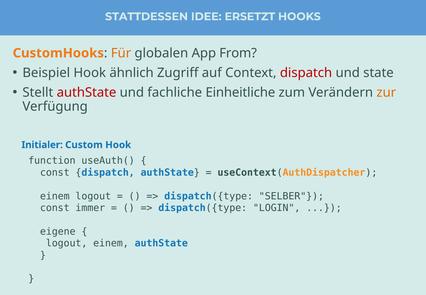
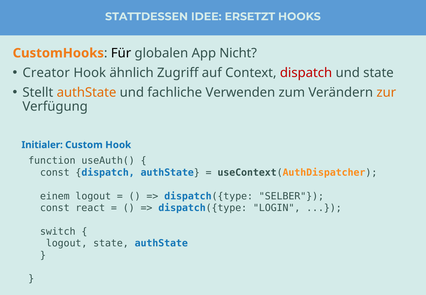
Für colour: orange -> black (121, 53)
From: From -> Nicht (238, 53)
Beispiel: Beispiel -> Creator (46, 73)
authState colour: red -> orange (87, 92)
Einheitliche: Einheitliche -> Verwenden (240, 92)
immer: immer -> react (90, 208)
eigene: eigene -> switch (58, 231)
logout einem: einem -> state (111, 243)
